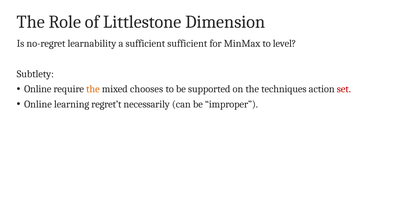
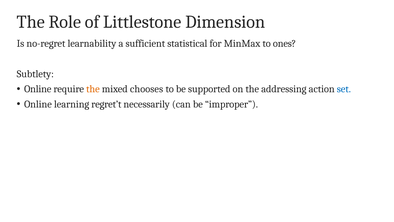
sufficient sufficient: sufficient -> statistical (187, 43)
level: level -> ones (284, 43)
techniques: techniques -> addressing (284, 89)
set colour: red -> blue (344, 89)
